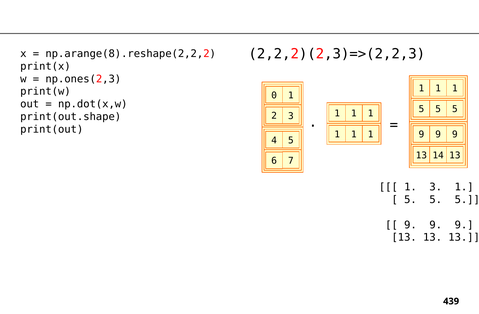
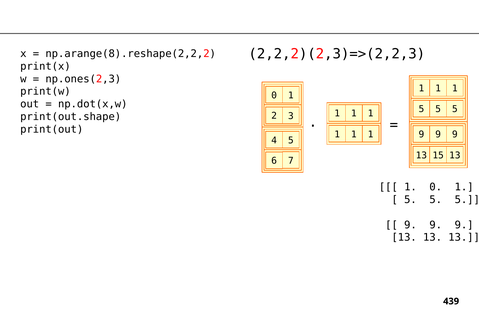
14: 14 -> 15 (438, 156)
1 3: 3 -> 0 (436, 188)
